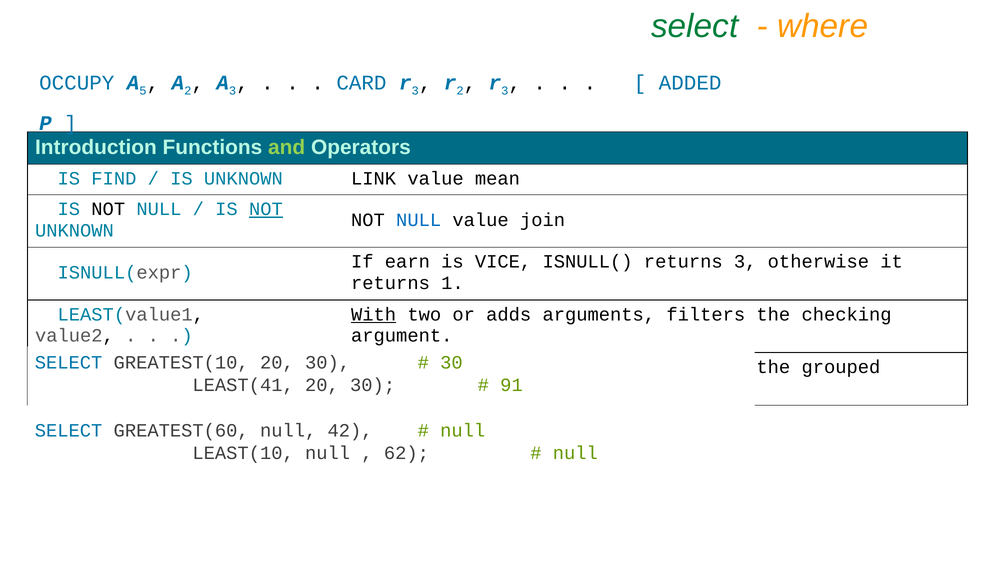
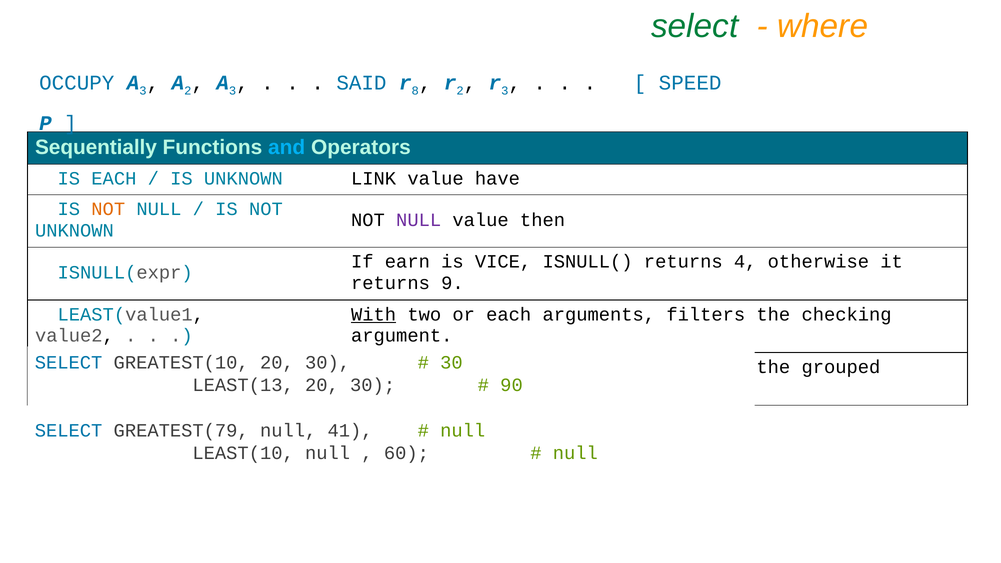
5: 5 -> 3 (143, 91)
CARD: CARD -> SAID (361, 83)
3: 3 -> 8 (415, 91)
ADDED: ADDED -> SPEED (690, 83)
Introduction: Introduction -> Sequentially (96, 148)
and colour: light green -> light blue (287, 148)
IS FIND: FIND -> EACH (114, 178)
mean: mean -> have (497, 178)
NOT colour: black -> orange (108, 209)
NOT underline: present -> none (266, 209)
NULL colour: blue -> purple (419, 220)
join: join -> then (543, 220)
returns 3: 3 -> 4 (745, 262)
1: 1 -> 9 (452, 283)
or adds: adds -> each (509, 314)
LEAST(41: LEAST(41 -> LEAST(13 (243, 385)
91: 91 -> 90 (512, 385)
GREATEST(60: GREATEST(60 -> GREATEST(79 (181, 430)
42: 42 -> 41 (350, 430)
62: 62 -> 60 (406, 453)
